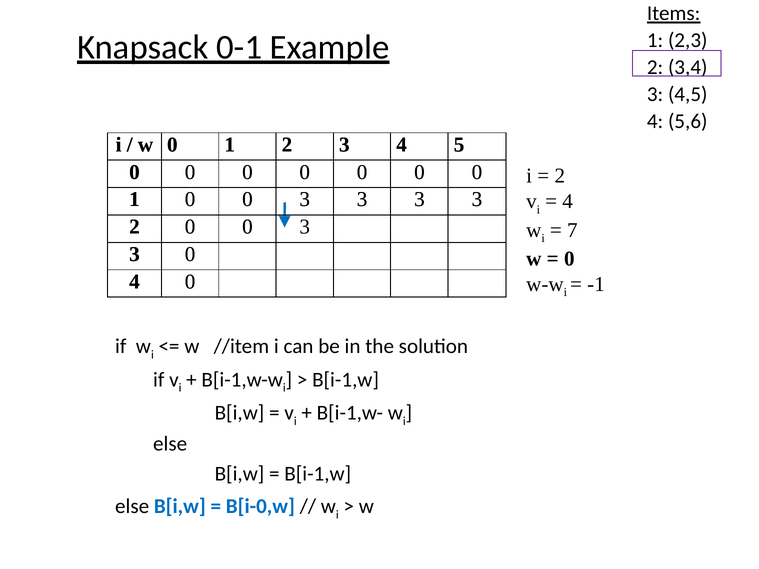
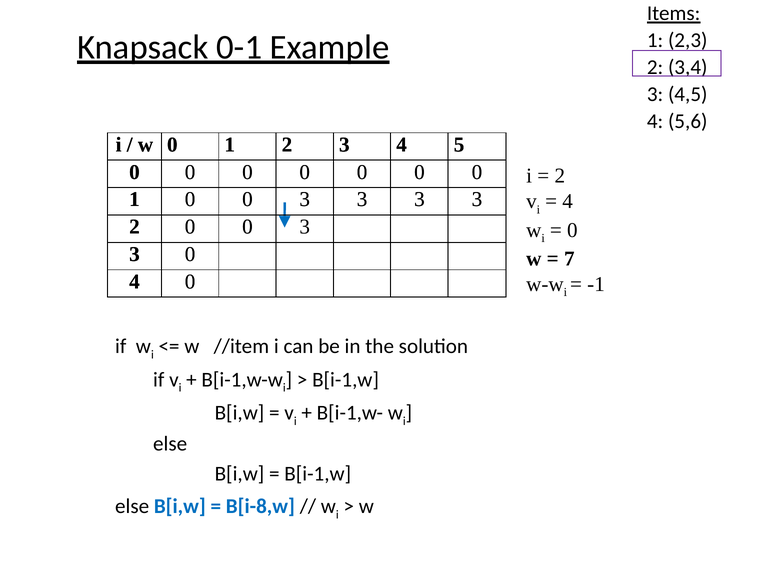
7: 7 -> 0 (572, 230)
0: 0 -> 7 (569, 259)
B[i-0,w: B[i-0,w -> B[i-8,w (260, 507)
